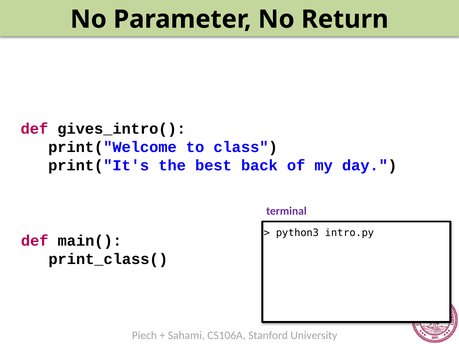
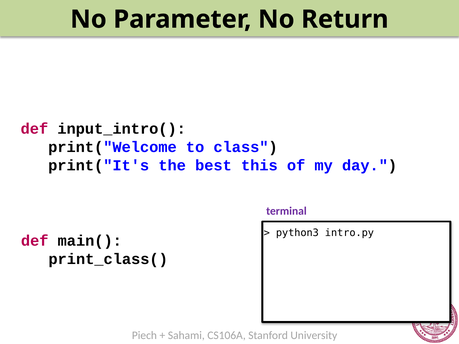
gives_intro(: gives_intro( -> input_intro( (122, 129)
back: back -> this (259, 166)
